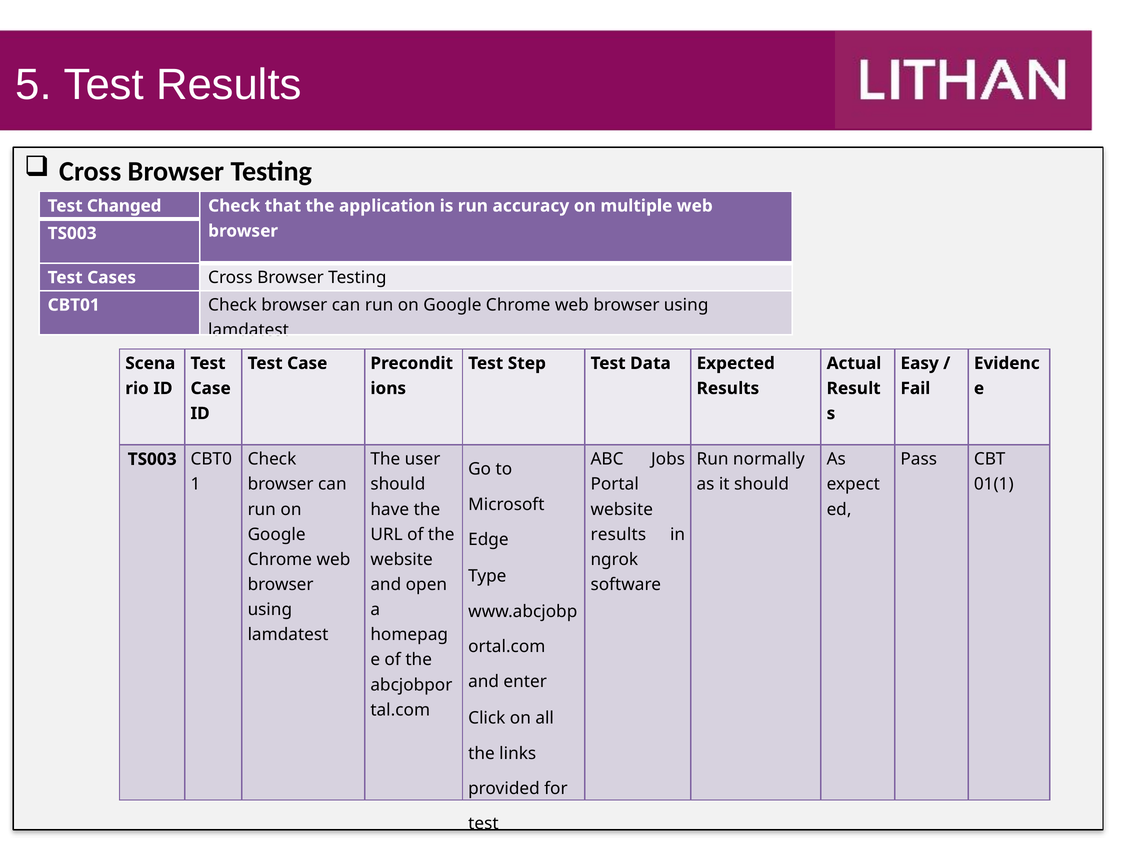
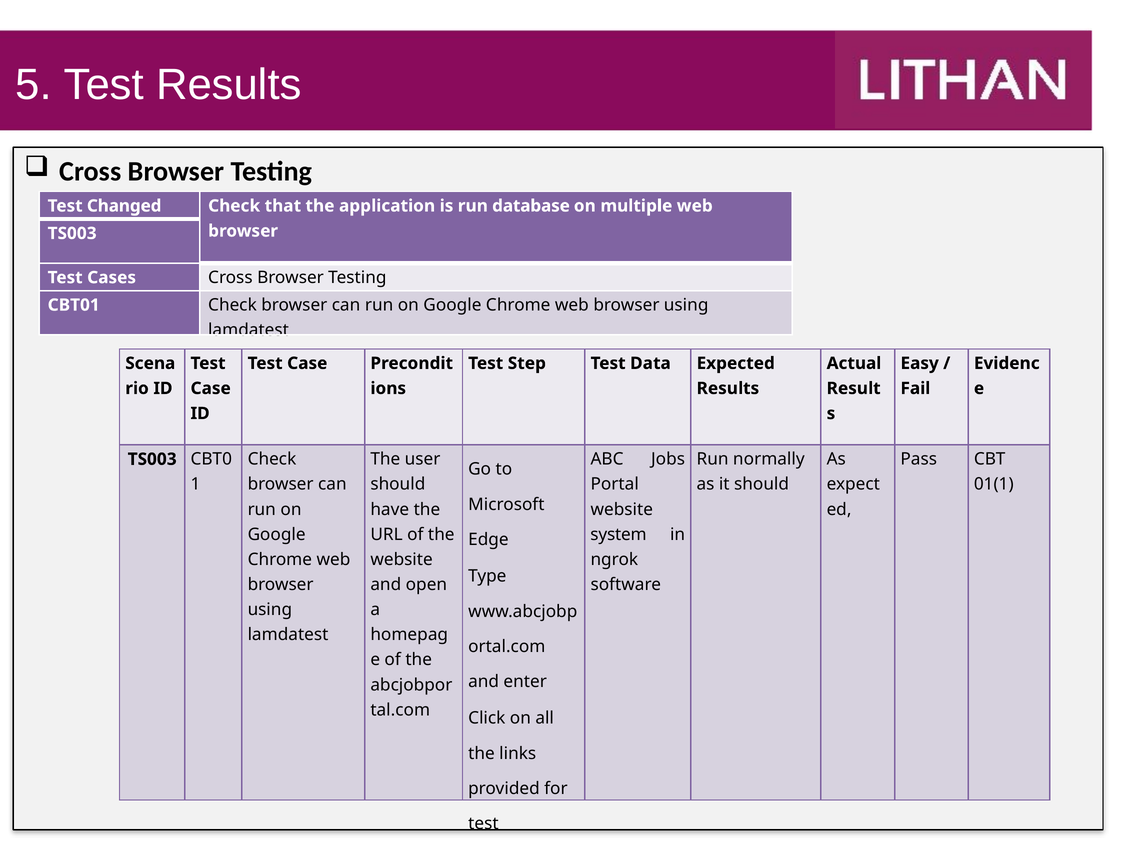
accuracy: accuracy -> database (531, 206)
results: results -> system (619, 534)
